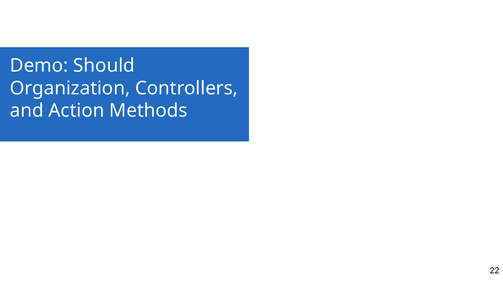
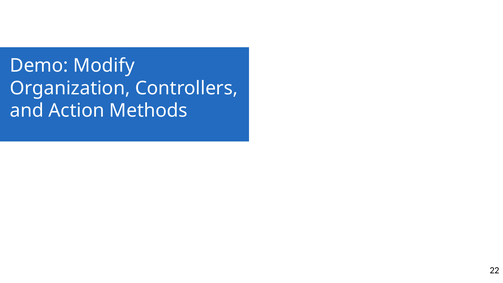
Should: Should -> Modify (104, 65)
